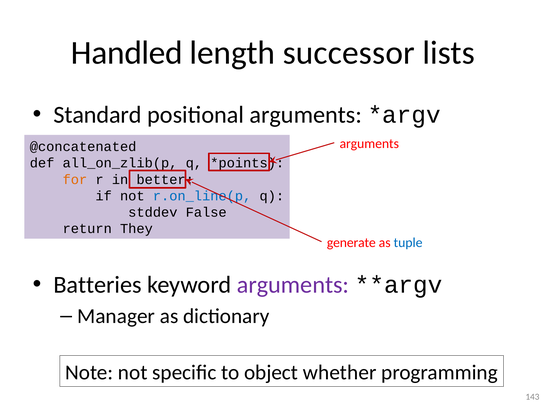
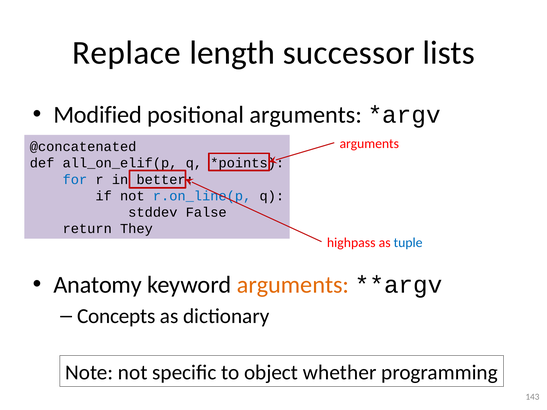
Handled: Handled -> Replace (127, 53)
Standard: Standard -> Modified (98, 115)
all_on_zlib(p: all_on_zlib(p -> all_on_elif(p (120, 163)
for colour: orange -> blue (75, 180)
generate: generate -> highpass (351, 243)
Batteries: Batteries -> Anatomy (98, 285)
arguments colour: purple -> orange (293, 285)
Manager: Manager -> Concepts (116, 316)
